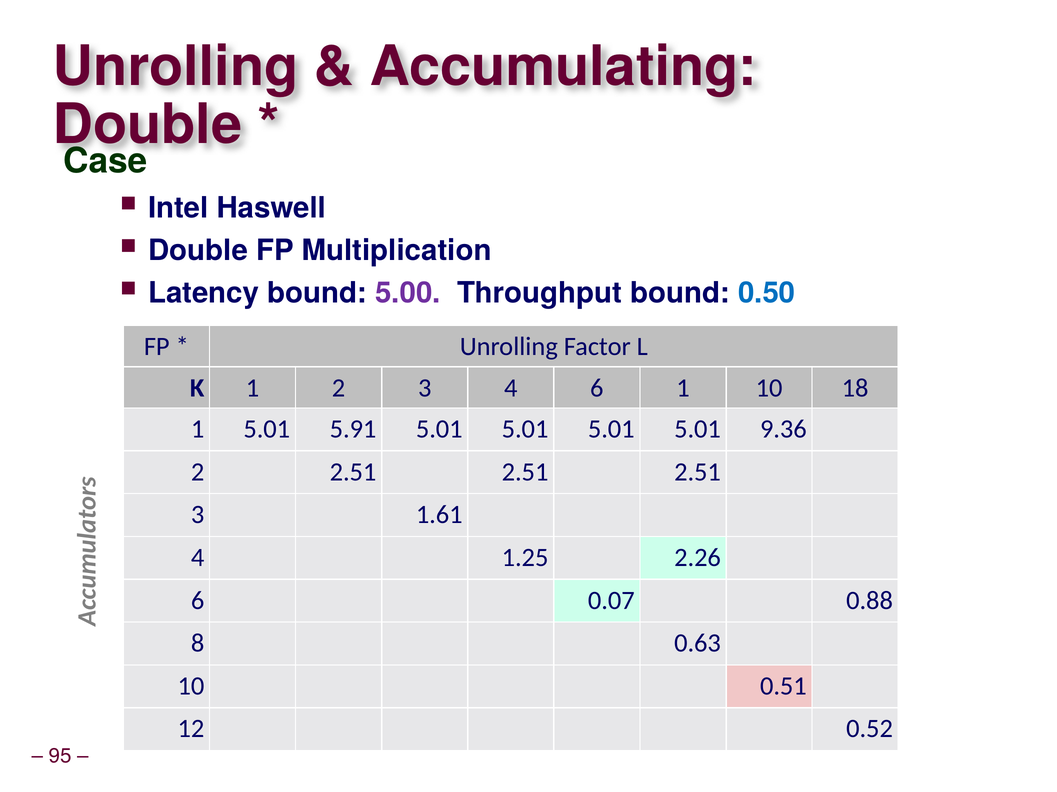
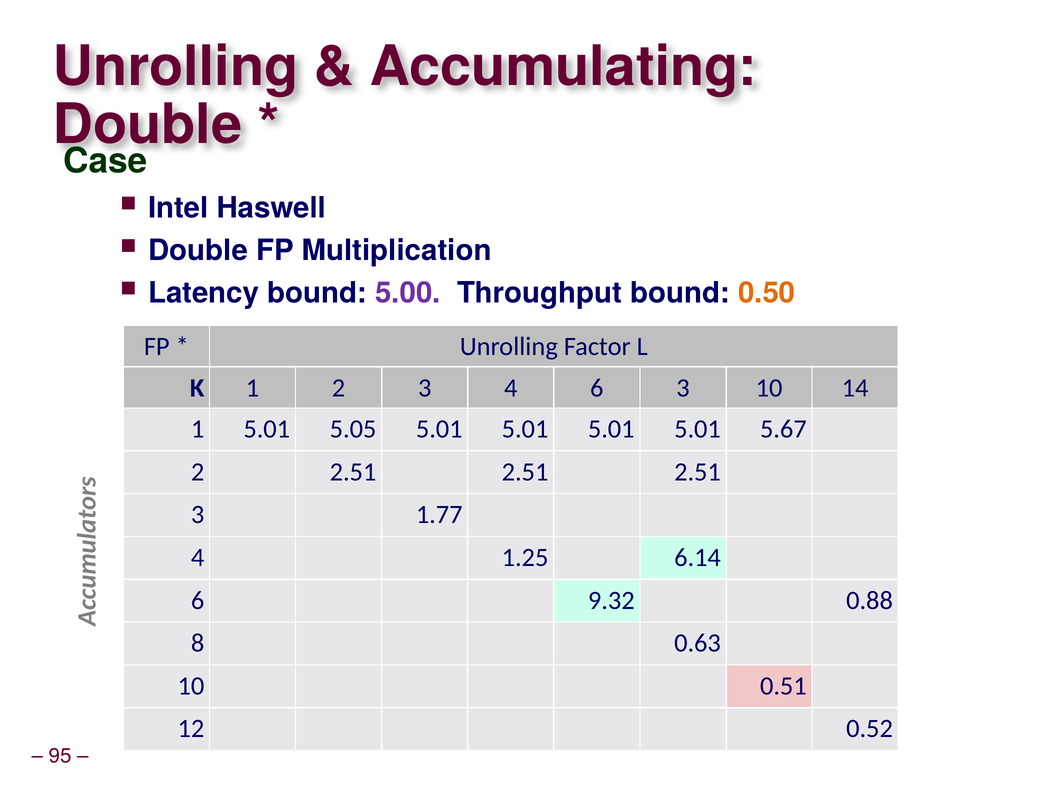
0.50 colour: blue -> orange (767, 293)
6 1: 1 -> 3 (683, 388)
18: 18 -> 14 (855, 388)
5.91: 5.91 -> 5.05 (353, 429)
9.36: 9.36 -> 5.67 (783, 429)
1.61: 1.61 -> 1.77 (439, 515)
2.26: 2.26 -> 6.14 (698, 558)
0.07: 0.07 -> 9.32 (611, 601)
